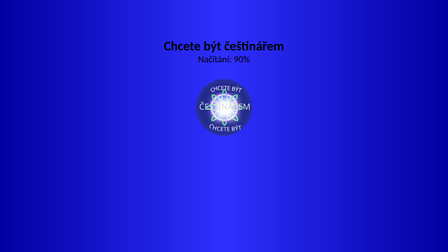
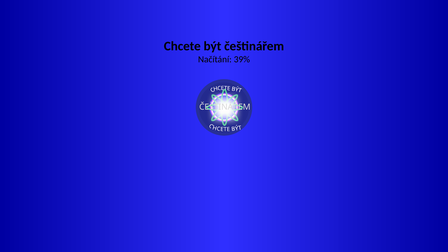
90%: 90% -> 39% (242, 59)
